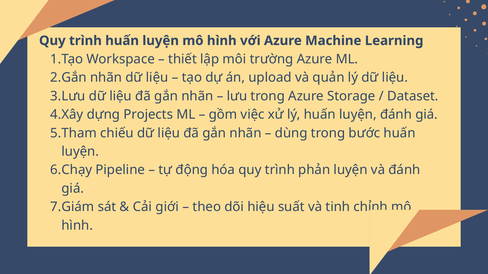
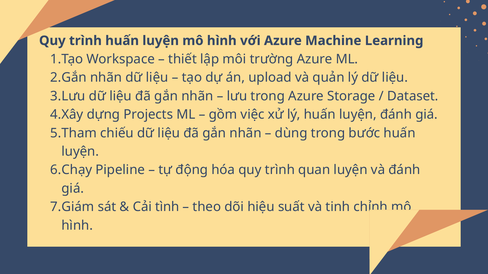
phản: phản -> quan (314, 170)
giới: giới -> tình (167, 207)
